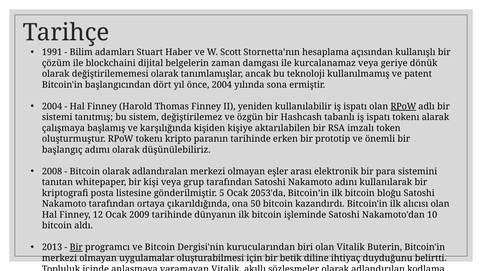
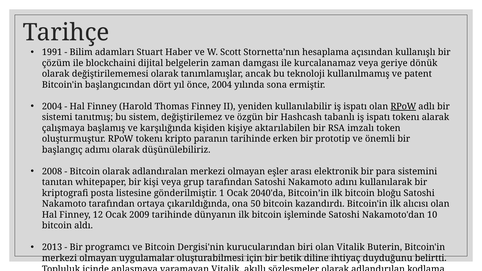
5: 5 -> 1 (222, 193)
2053'da: 2053'da -> 2040'da (268, 193)
Bir underline: present -> none (76, 247)
